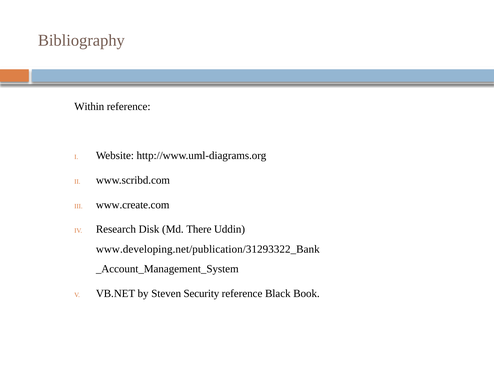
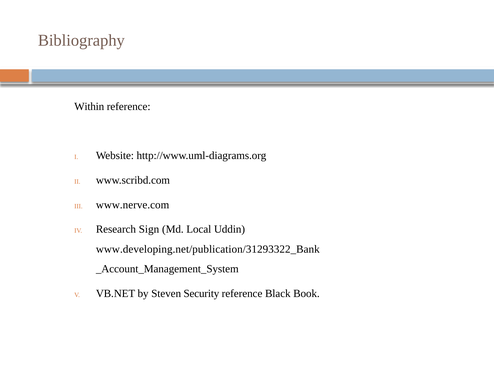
www.create.com: www.create.com -> www.nerve.com (133, 204)
Disk: Disk -> Sign (149, 229)
There: There -> Local (199, 229)
